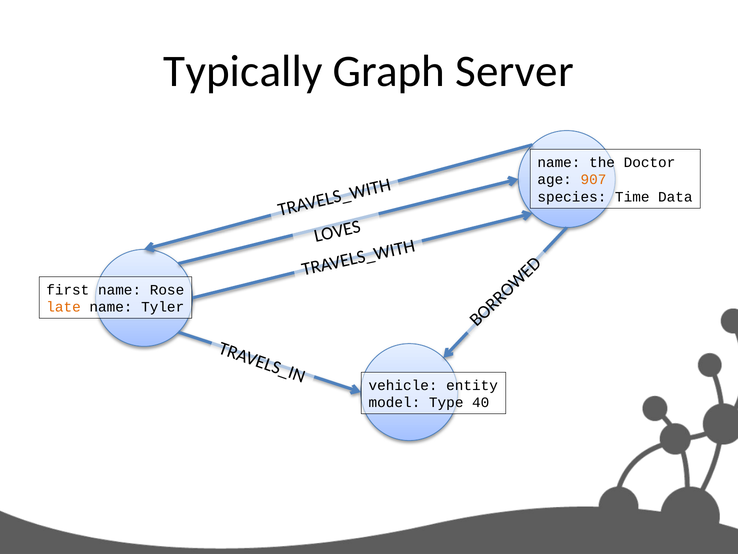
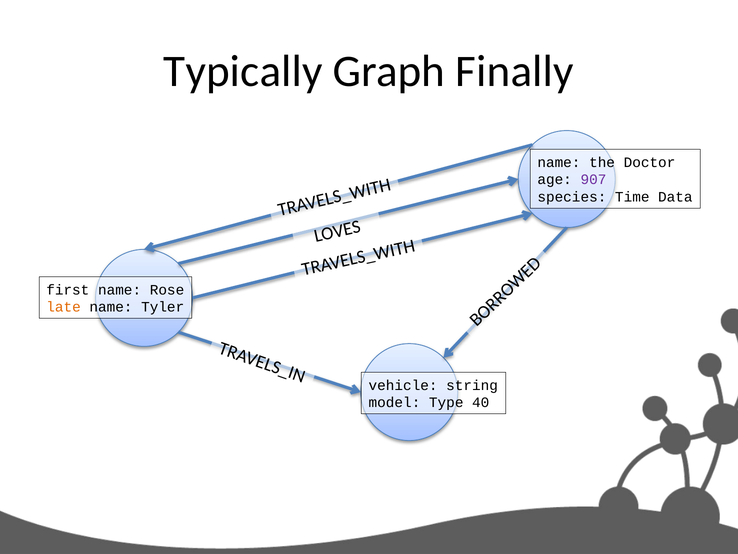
Server: Server -> Finally (515, 71)
907 colour: orange -> purple (593, 180)
entity: entity -> string (472, 385)
